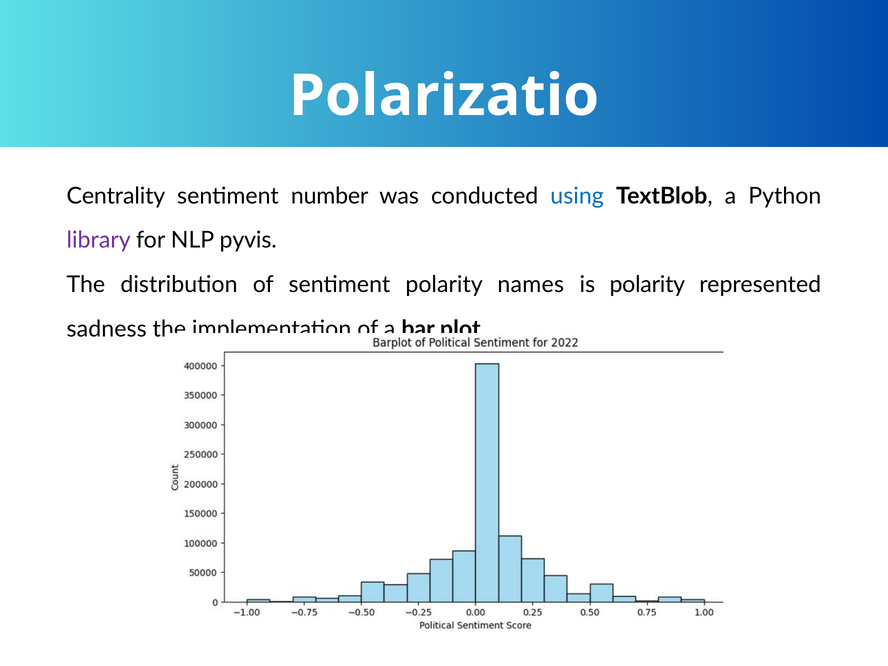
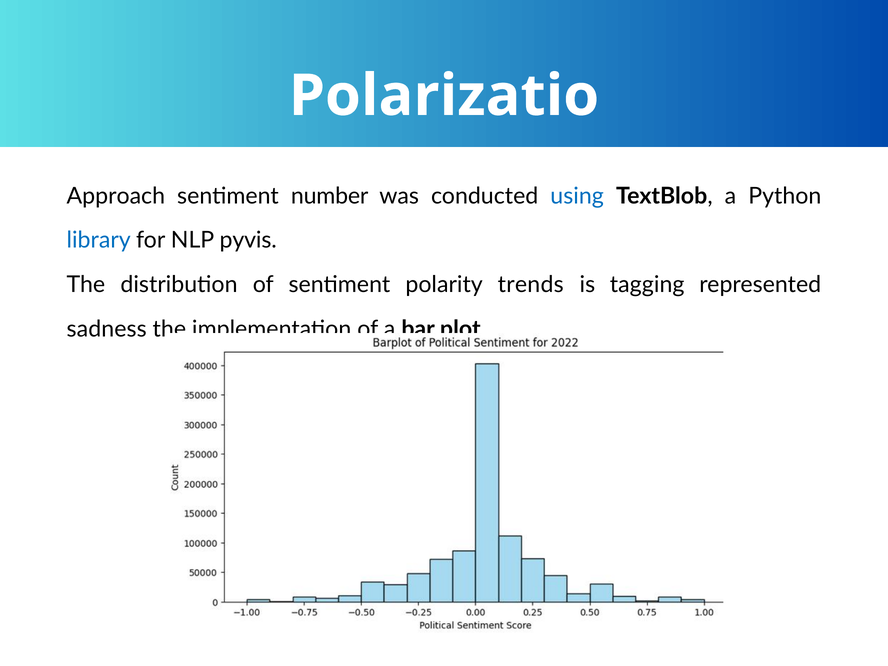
Centrality: Centrality -> Approach (116, 196)
library colour: purple -> blue (99, 240)
names: names -> trends (531, 285)
is polarity: polarity -> tagging (647, 285)
